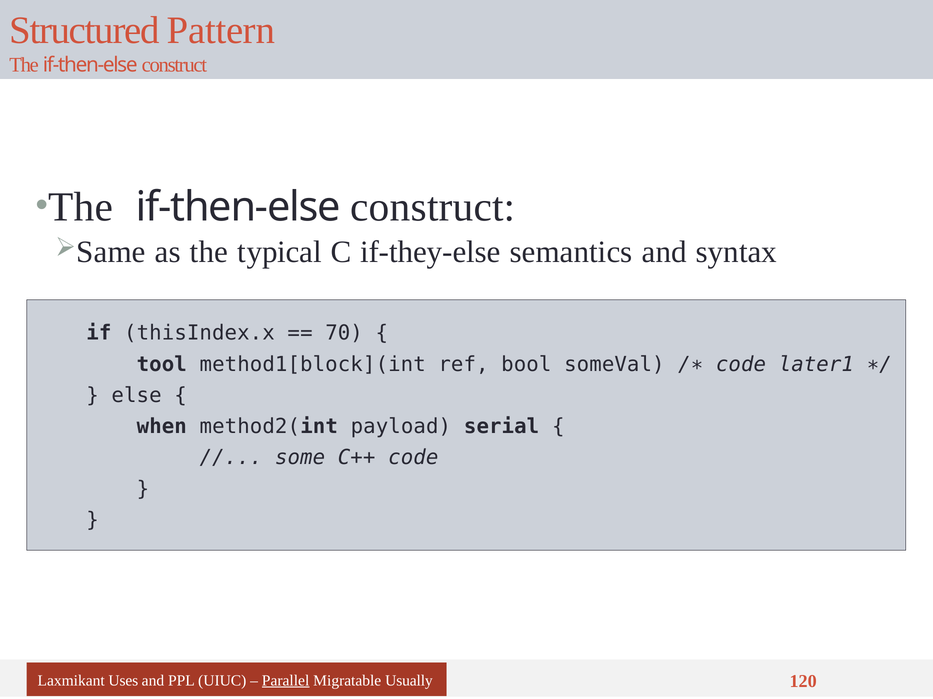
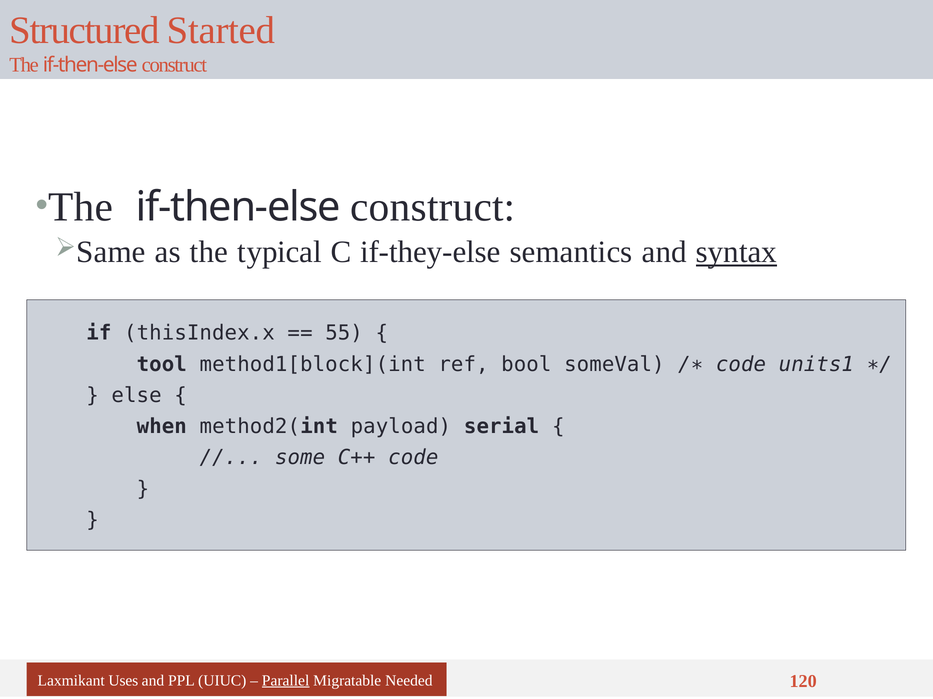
Pattern: Pattern -> Started (221, 31)
syntax underline: none -> present (736, 252)
70: 70 -> 55 (344, 334)
later1: later1 -> units1 (816, 365)
Usually: Usually -> Needed (409, 681)
